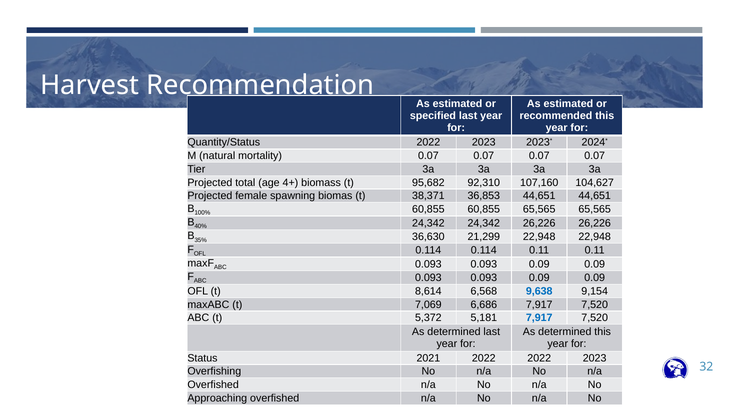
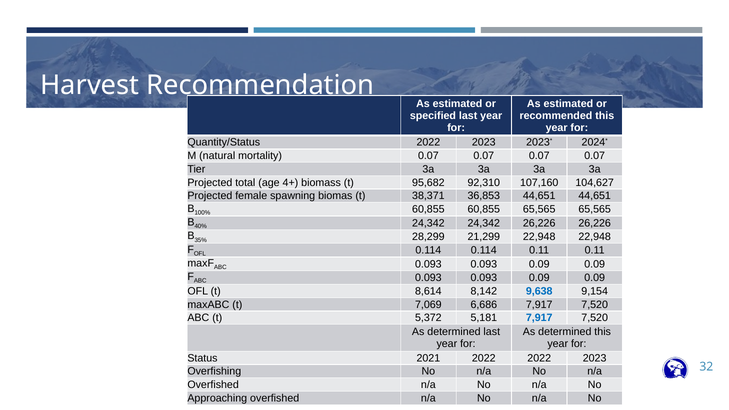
36,630: 36,630 -> 28,299 (428, 237)
6,568: 6,568 -> 8,142 (484, 291)
